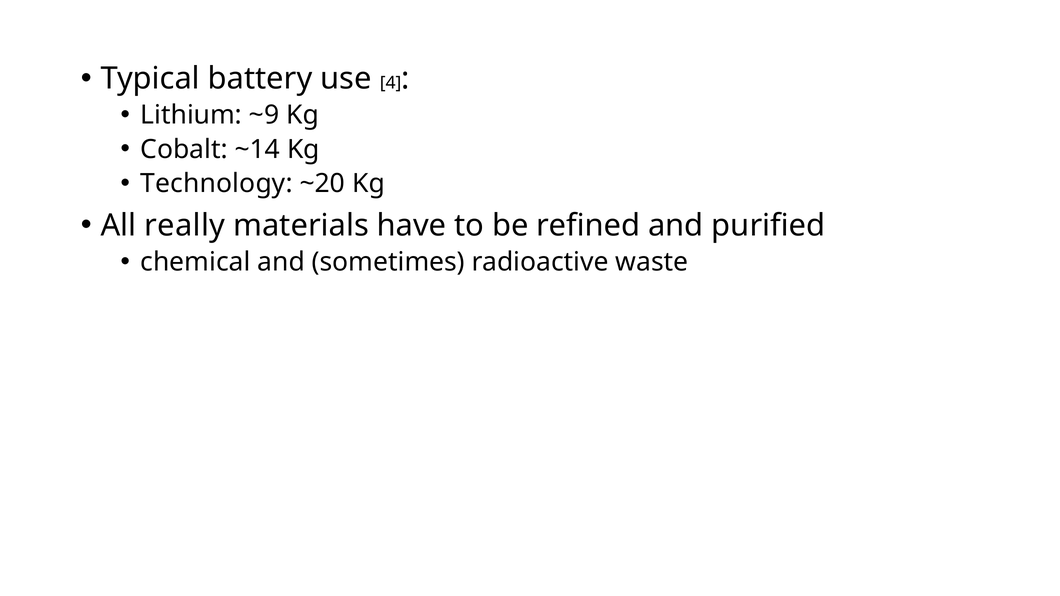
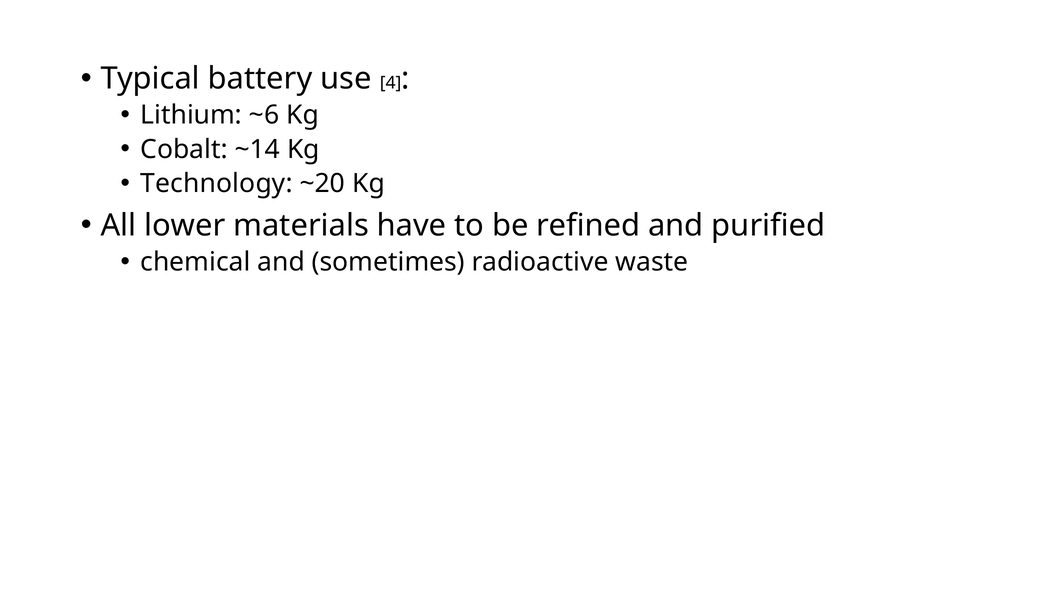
~9: ~9 -> ~6 (264, 115)
really: really -> lower (185, 225)
